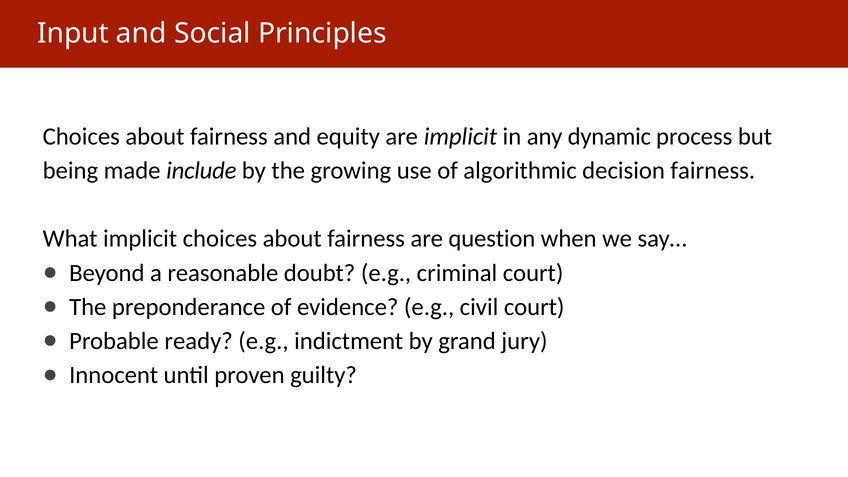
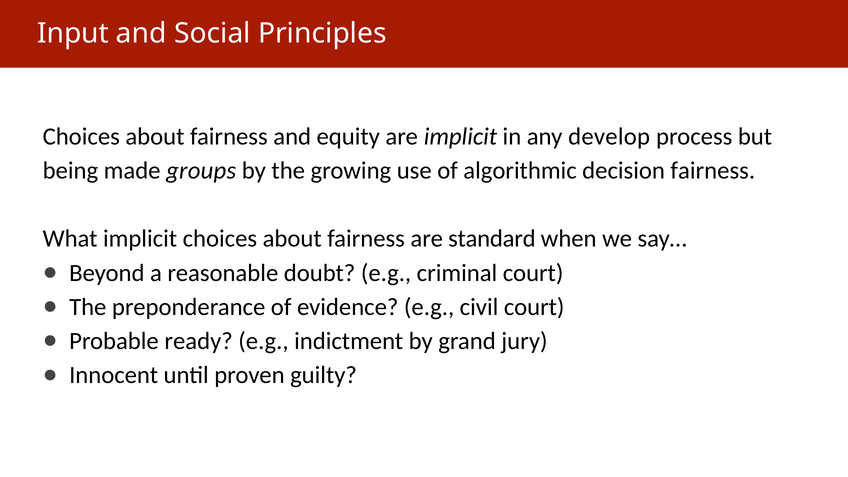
dynamic: dynamic -> develop (609, 136)
include: include -> groups (201, 170)
question: question -> standard (492, 239)
